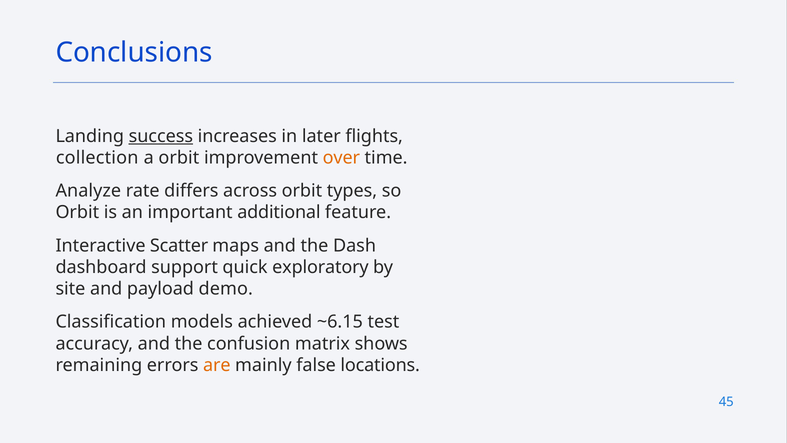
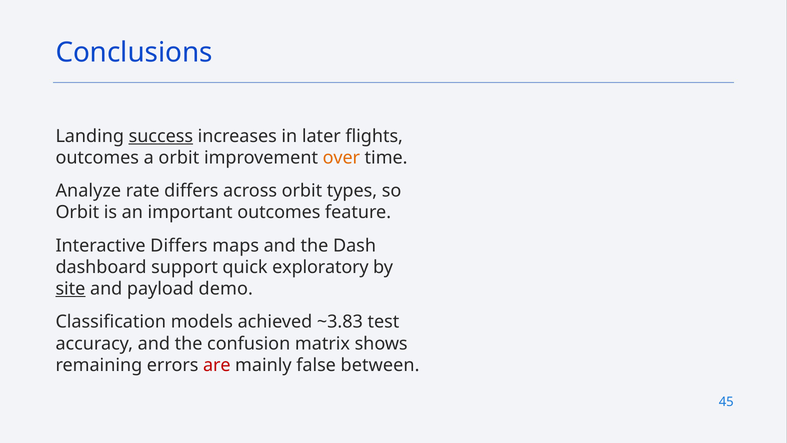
collection: collection -> outcomes (97, 158)
important additional: additional -> outcomes (279, 212)
Interactive Scatter: Scatter -> Differs (179, 245)
site underline: none -> present (70, 289)
~6.15: ~6.15 -> ~3.83 (340, 322)
are colour: orange -> red (217, 365)
locations: locations -> between (380, 365)
